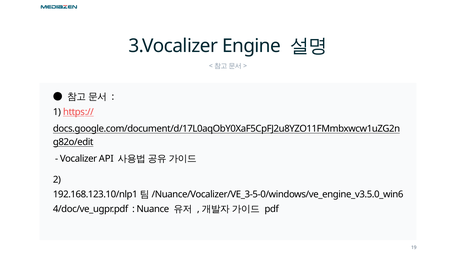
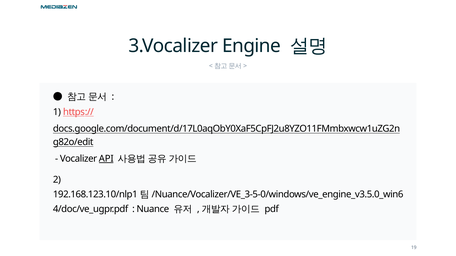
API underline: none -> present (106, 159)
